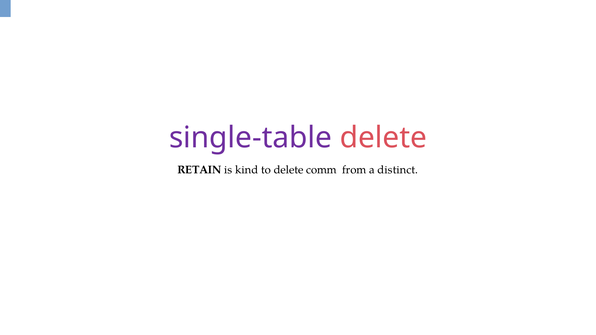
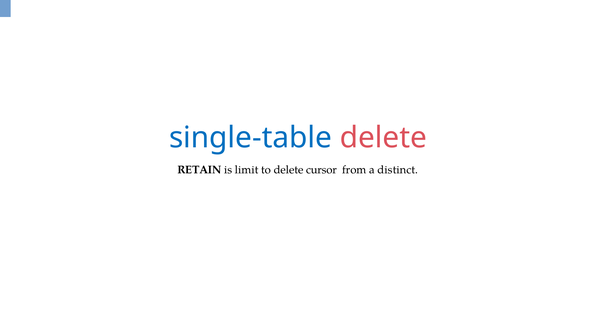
single-table colour: purple -> blue (250, 138)
kind: kind -> limit (247, 170)
comm: comm -> cursor (322, 170)
